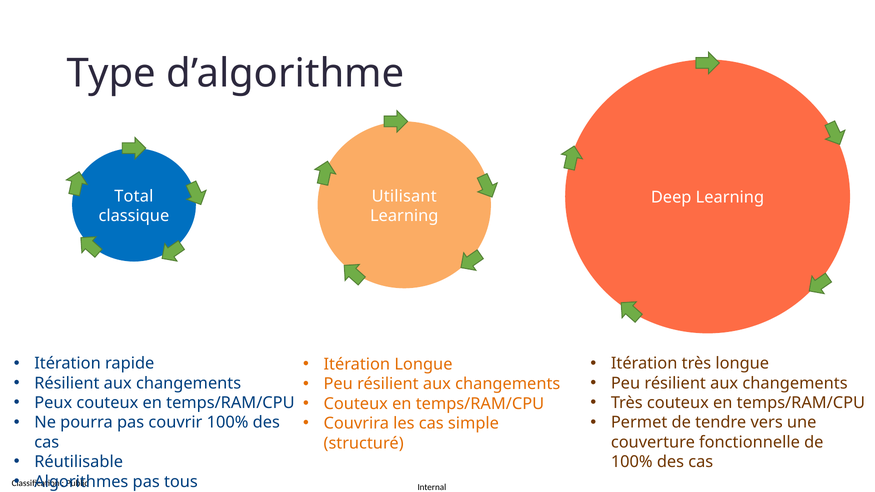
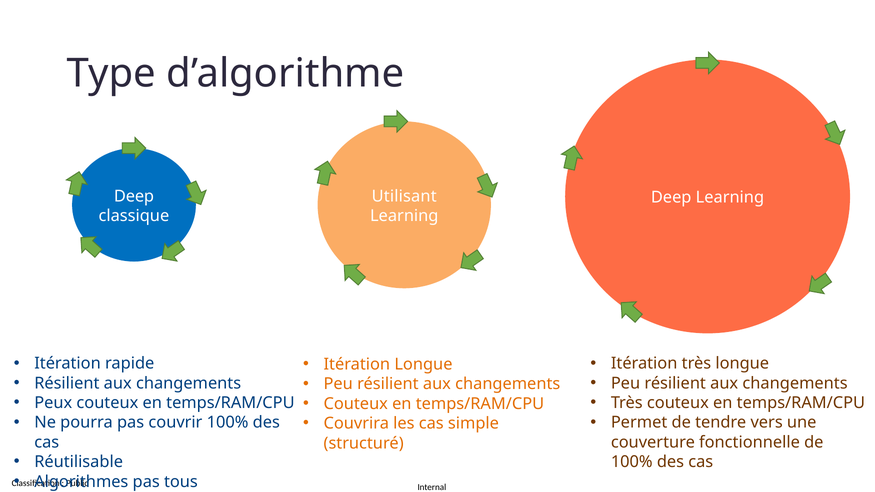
Total: Total -> Deep (134, 196)
